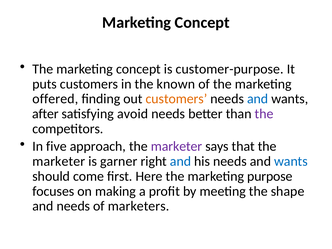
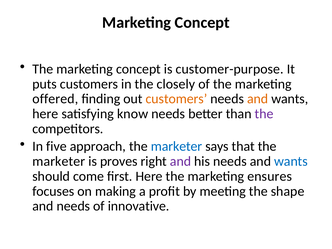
known: known -> closely (176, 84)
and colour: blue -> orange (258, 99)
after: after -> here (45, 114)
avoid: avoid -> know (133, 114)
marketer colour: purple -> blue (177, 146)
garner: garner -> proves (119, 161)
and colour: blue -> purple (180, 161)
purpose: purpose -> ensures (270, 176)
marketers: marketers -> innovative (139, 206)
